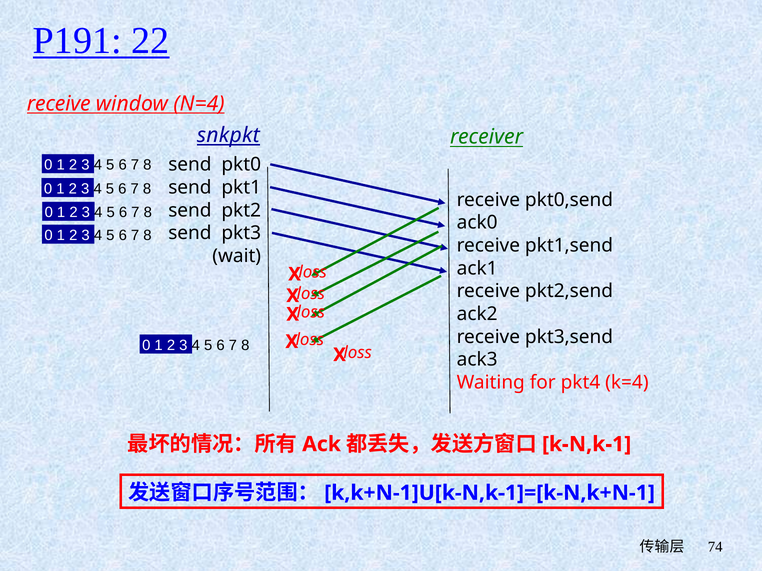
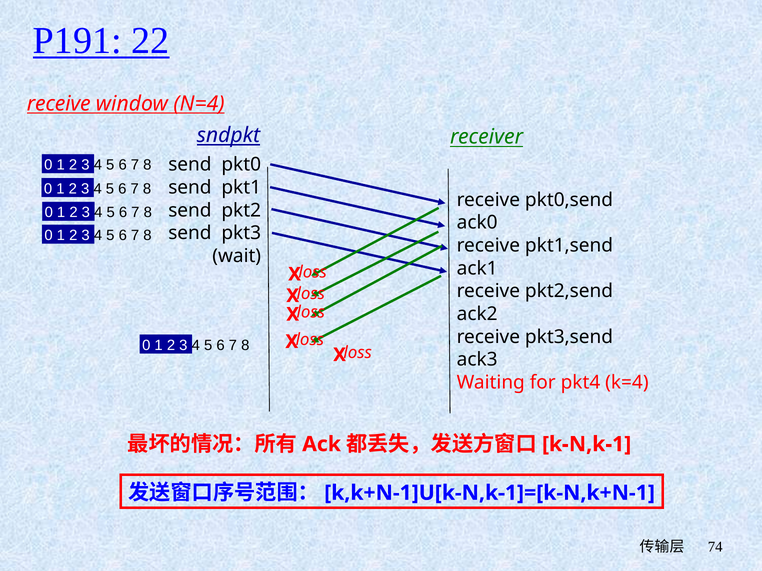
snkpkt: snkpkt -> sndpkt (228, 135)
